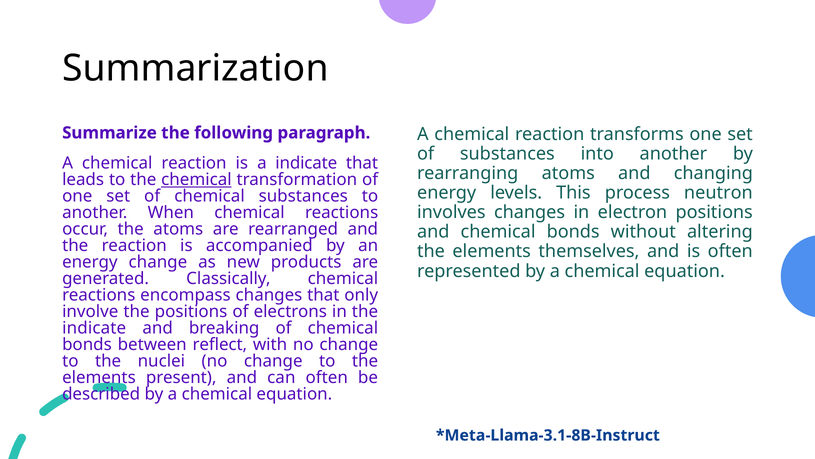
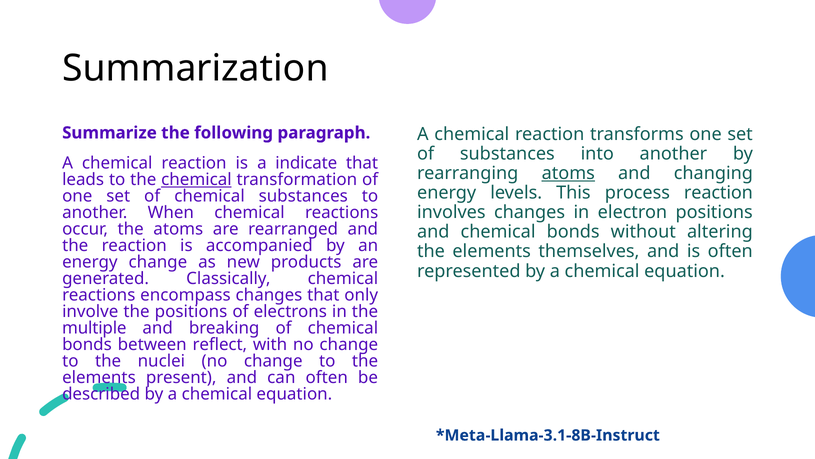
atoms underline: none -> present (568, 173)
process neutron: neutron -> reaction (718, 193)
indicate: indicate -> multiple (94, 328)
